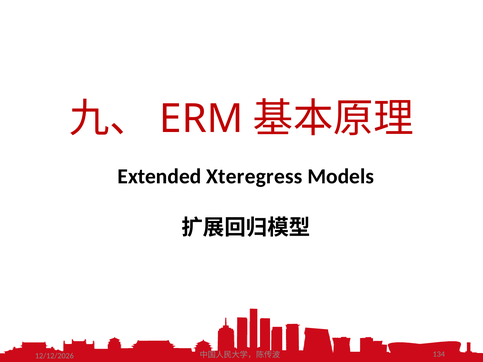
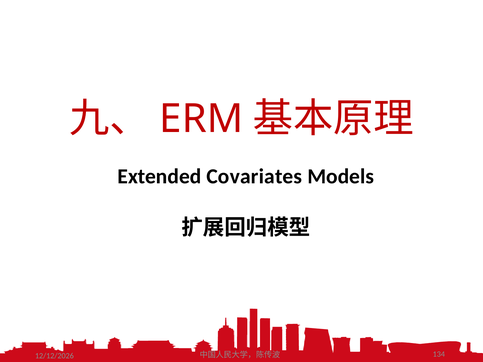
Xteregress: Xteregress -> Covariates (254, 176)
